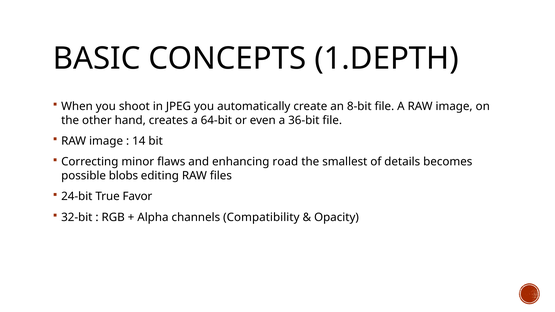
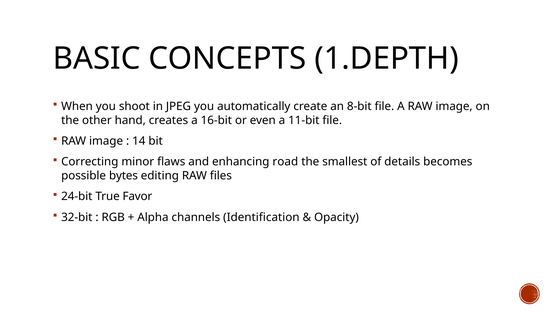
64-bit: 64-bit -> 16-bit (216, 120)
36-bit: 36-bit -> 11-bit (304, 120)
blobs: blobs -> bytes (123, 176)
Compatibility: Compatibility -> Identification (261, 217)
